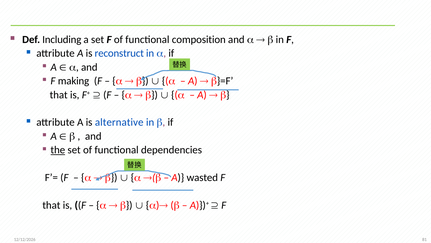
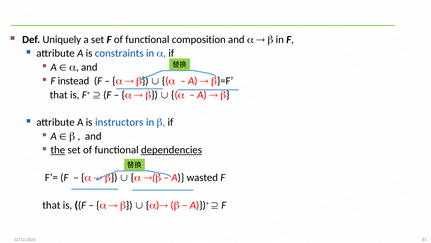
Including: Including -> Uniquely (62, 39)
reconstruct: reconstruct -> constraints (119, 53)
making: making -> instead (74, 81)
alternative: alternative -> instructors (119, 122)
dependencies underline: none -> present (172, 150)
